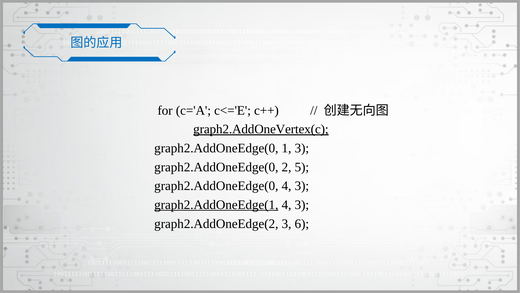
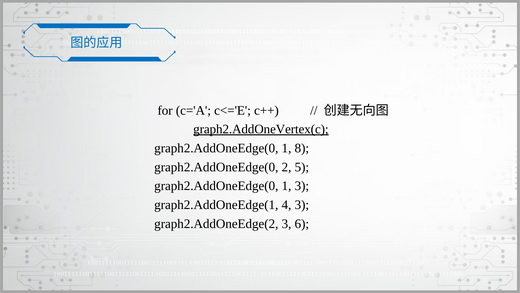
1 3: 3 -> 8 (302, 148)
4: 4 -> 1 (286, 186)
graph2.AddOneEdge(1 underline: present -> none (216, 204)
